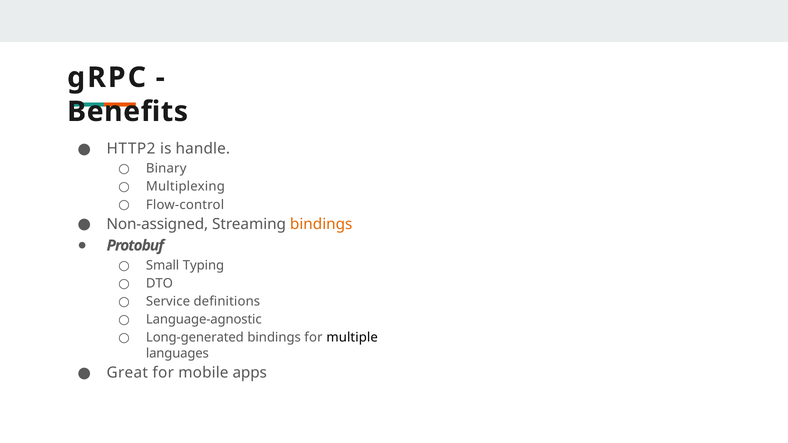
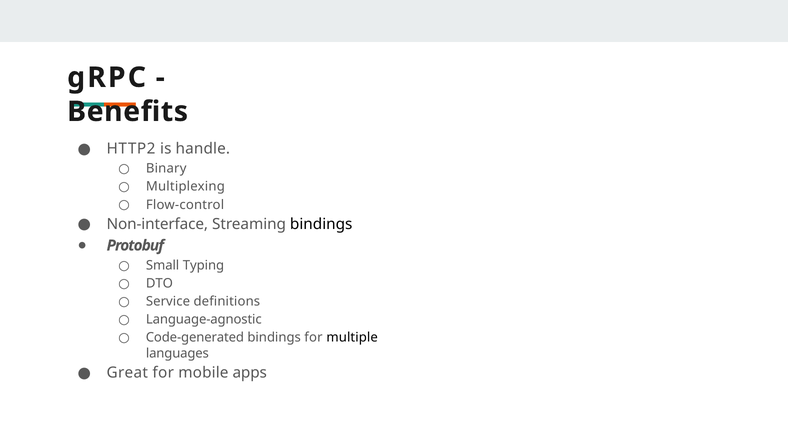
Non-assigned: Non-assigned -> Non-interface (157, 224)
bindings colour: orange -> black (321, 224)
Long-generated: Long-generated -> Code-generated (195, 338)
